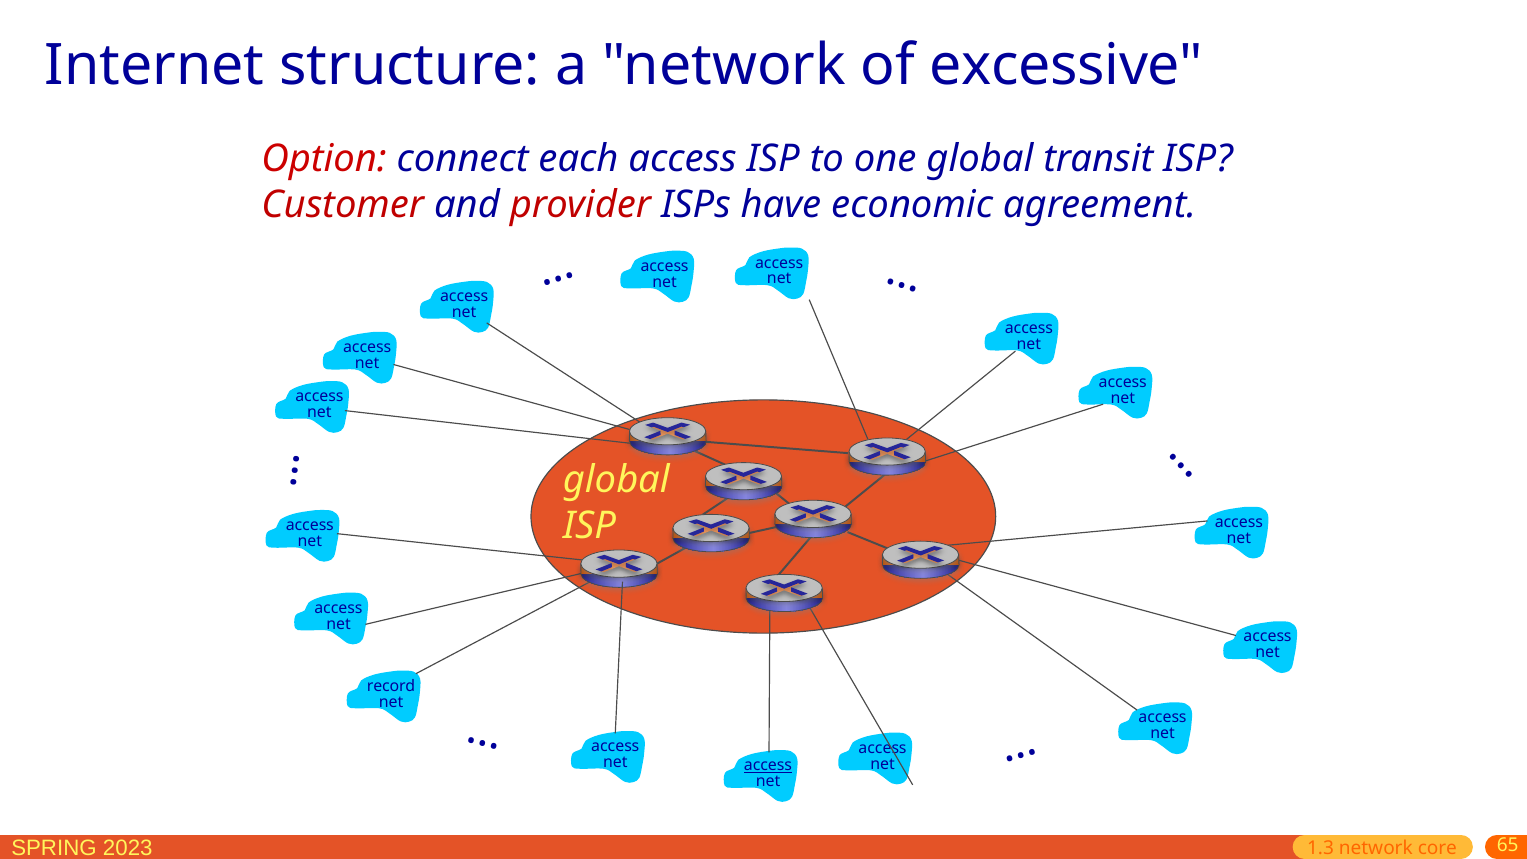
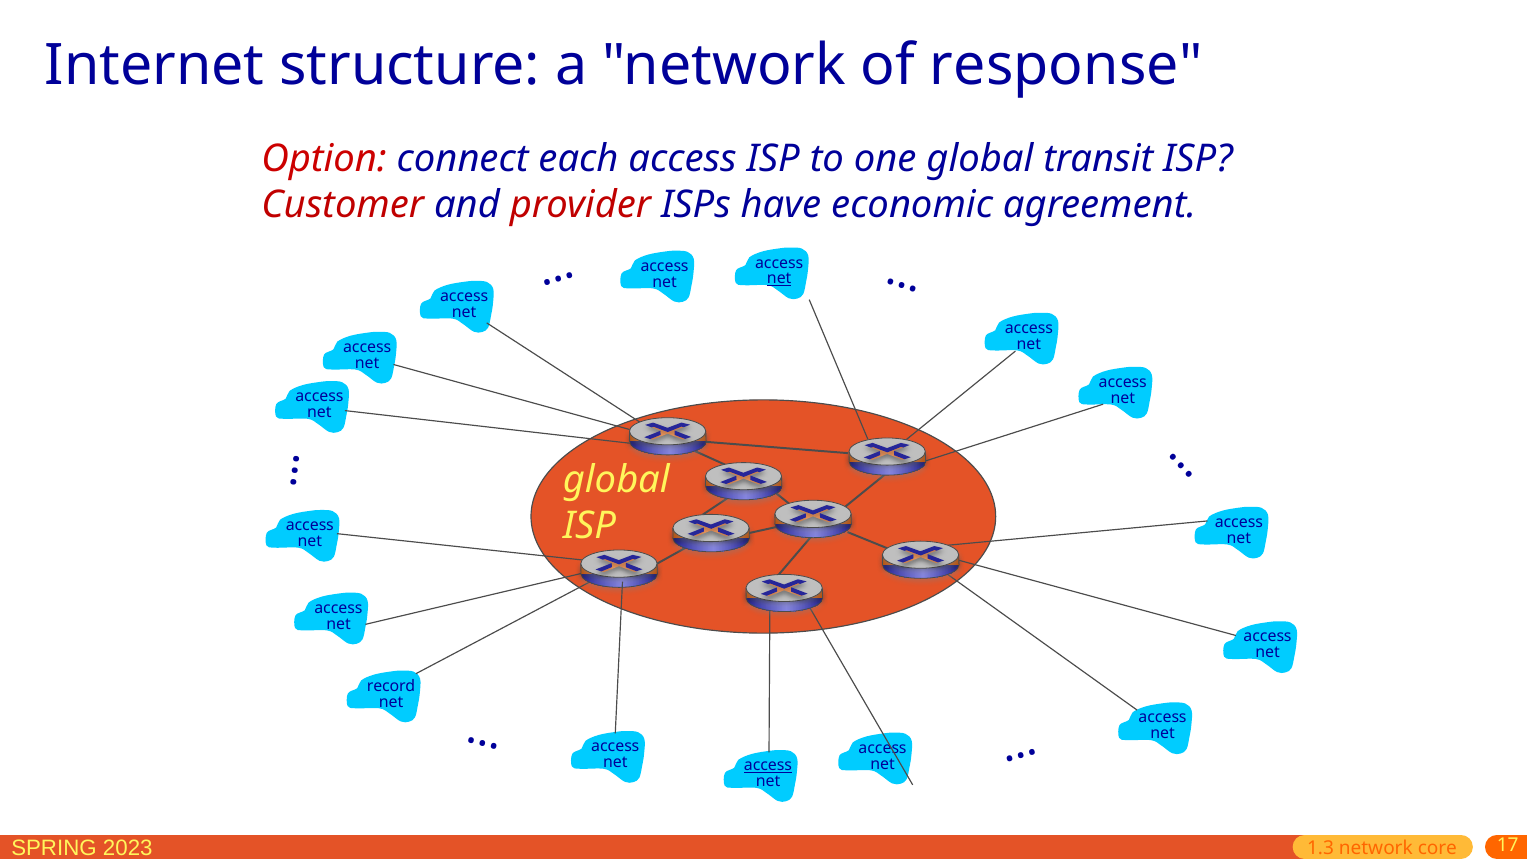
excessive: excessive -> response (1066, 65)
net underline: none -> present (779, 279)
65: 65 -> 17 (1508, 845)
